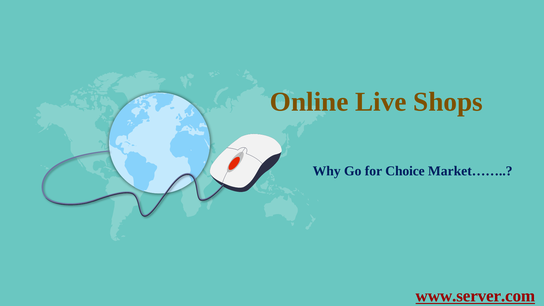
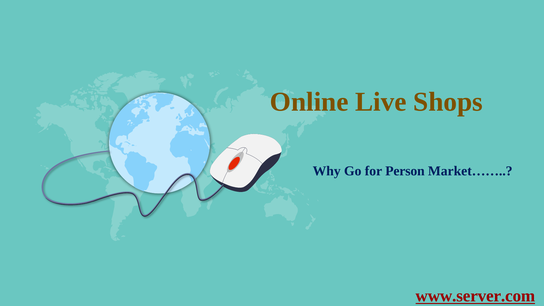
Choice: Choice -> Person (405, 171)
